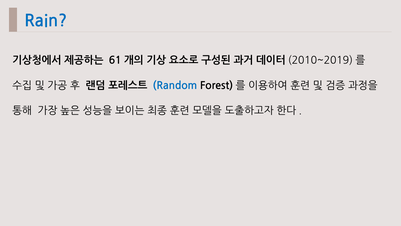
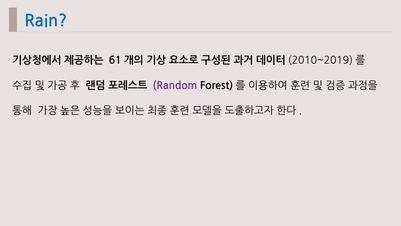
Random colour: blue -> purple (175, 85)
